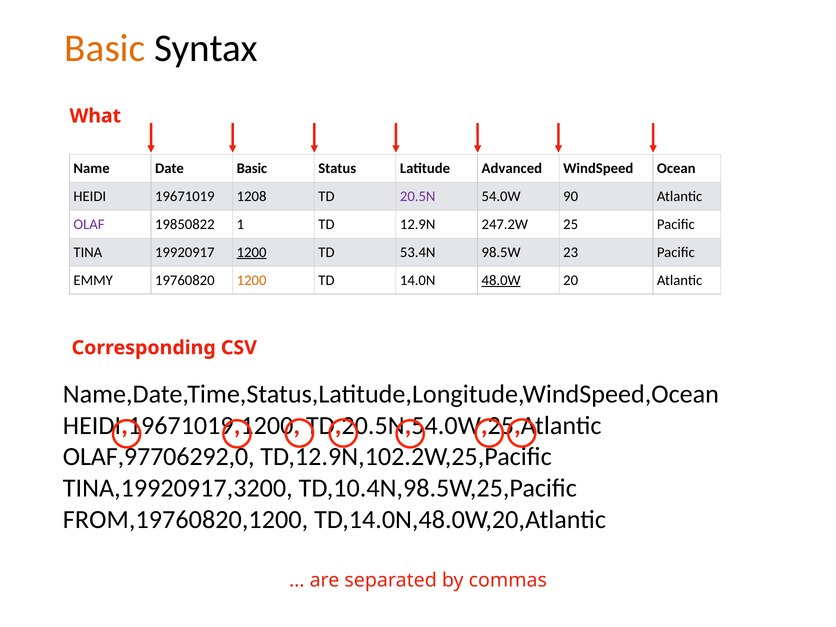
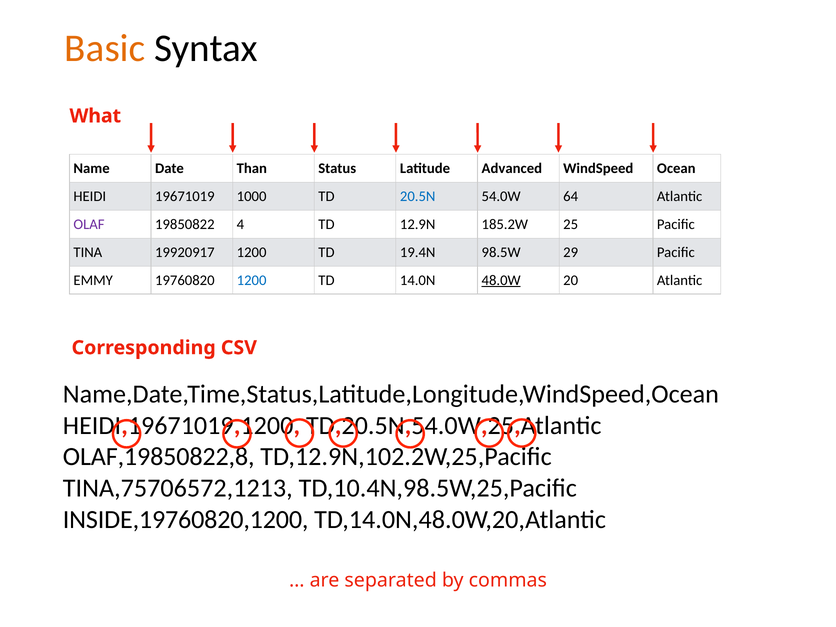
Date Basic: Basic -> Than (252, 168)
1208: 1208 -> 1000 (252, 196)
20.5N colour: purple -> blue (418, 196)
90: 90 -> 64 (571, 196)
1: 1 -> 4 (240, 224)
247.2W: 247.2W -> 185.2W (505, 224)
1200 underline: present -> none (252, 252)
53.4N: 53.4N -> 19.4N (418, 252)
23: 23 -> 29 (571, 252)
1200 colour: orange -> blue (252, 280)
OLAF,97706292,0: OLAF,97706292,0 -> OLAF,19850822,8 (159, 457)
TINA,19920917,3200: TINA,19920917,3200 -> TINA,75706572,1213 (178, 488)
FROM,19760820,1200: FROM,19760820,1200 -> INSIDE,19760820,1200 (186, 519)
